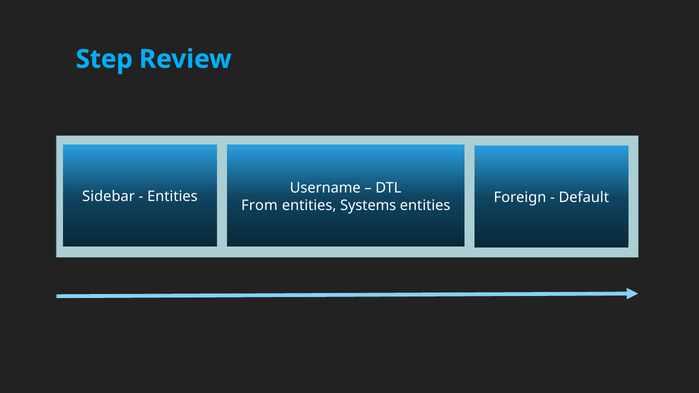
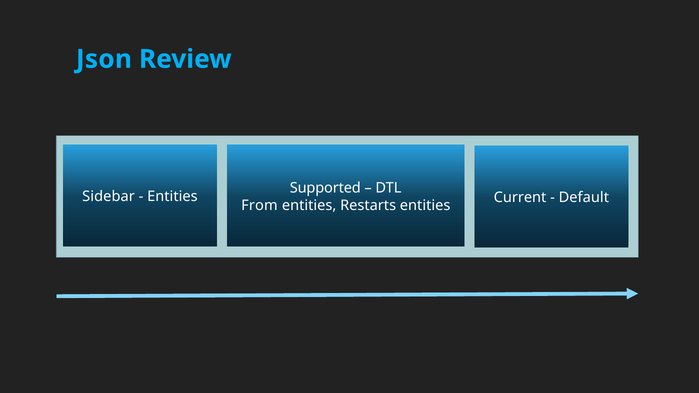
Step: Step -> Json (104, 59)
Username: Username -> Supported (325, 188)
Foreign: Foreign -> Current (520, 198)
Systems: Systems -> Restarts (368, 205)
